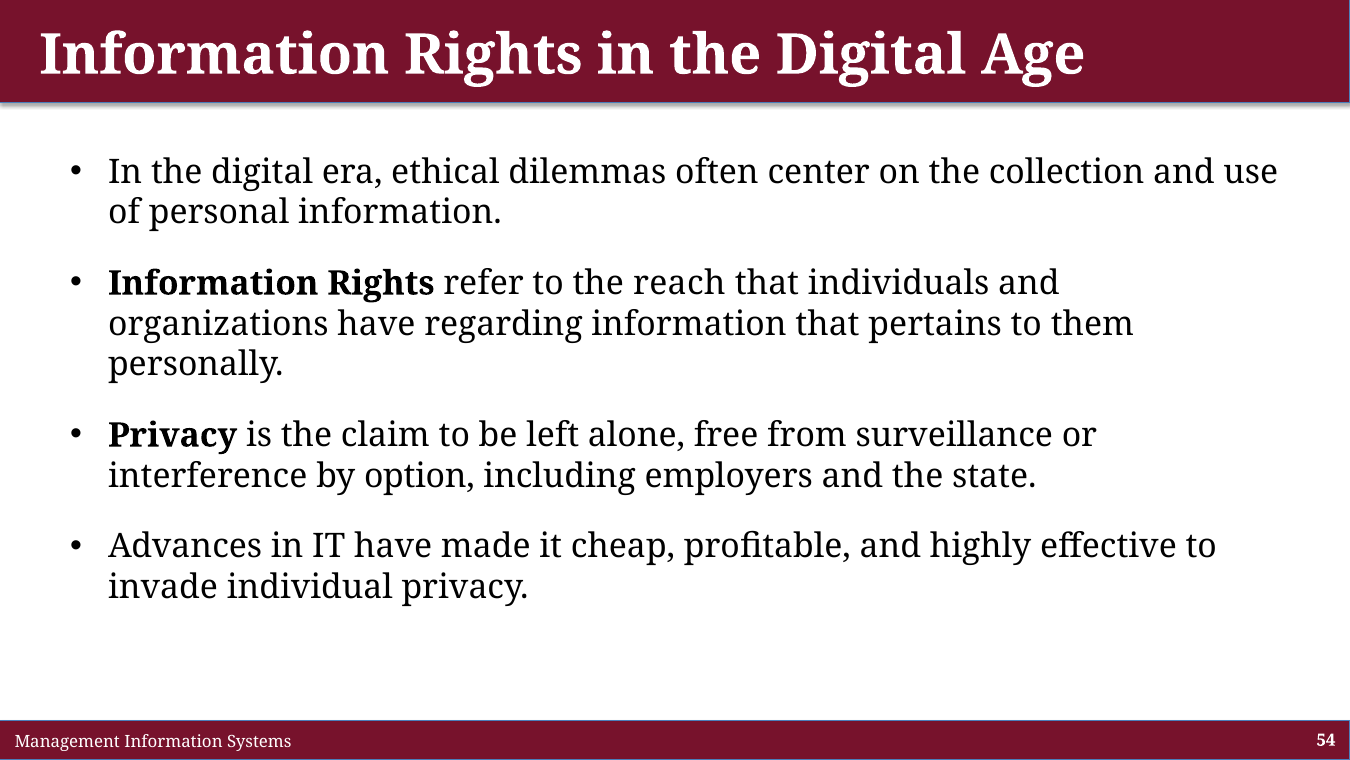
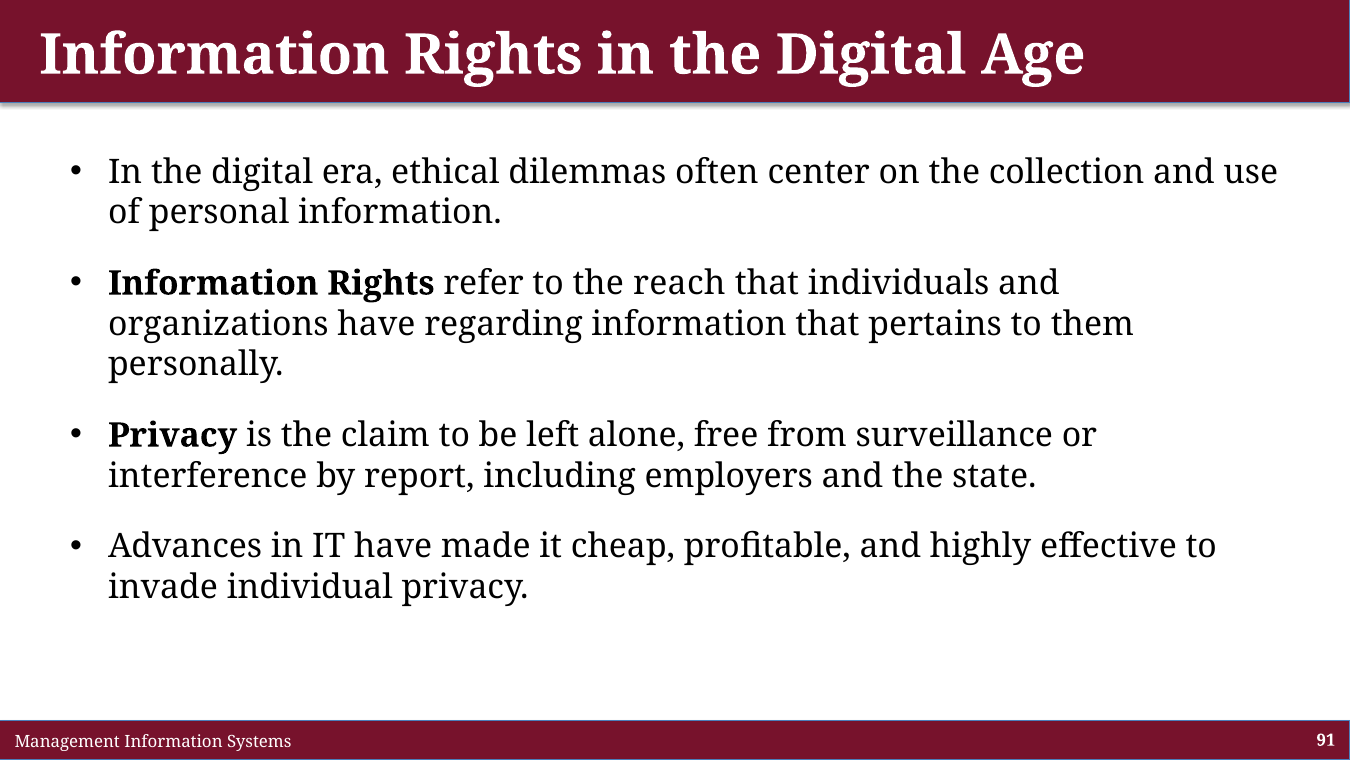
option: option -> report (419, 476)
54: 54 -> 91 (1326, 740)
